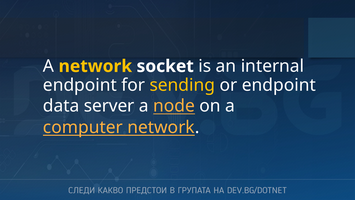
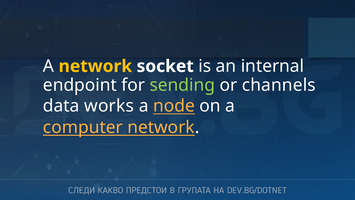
sending colour: yellow -> light green (182, 85)
or endpoint: endpoint -> channels (279, 85)
server: server -> works (109, 106)
